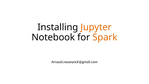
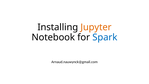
Spark colour: orange -> blue (105, 37)
